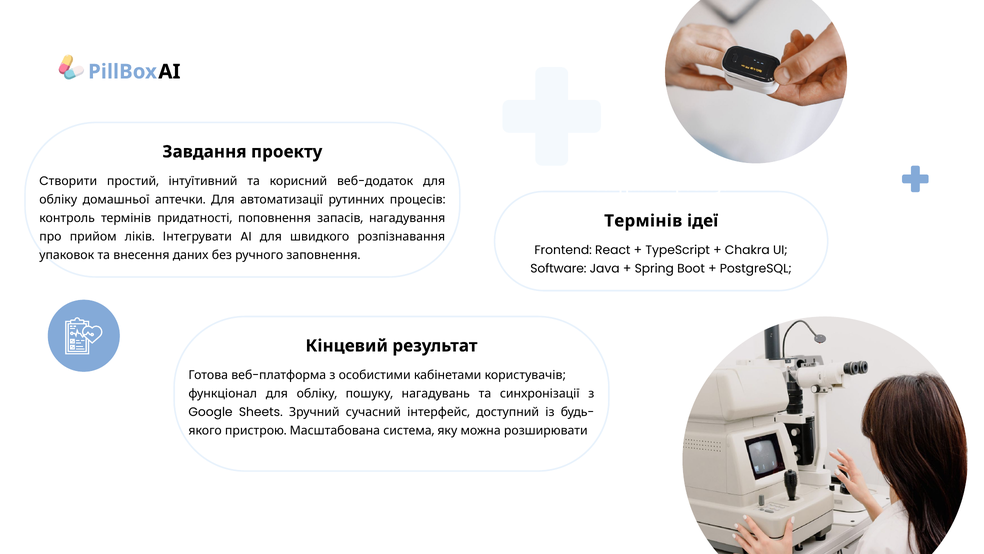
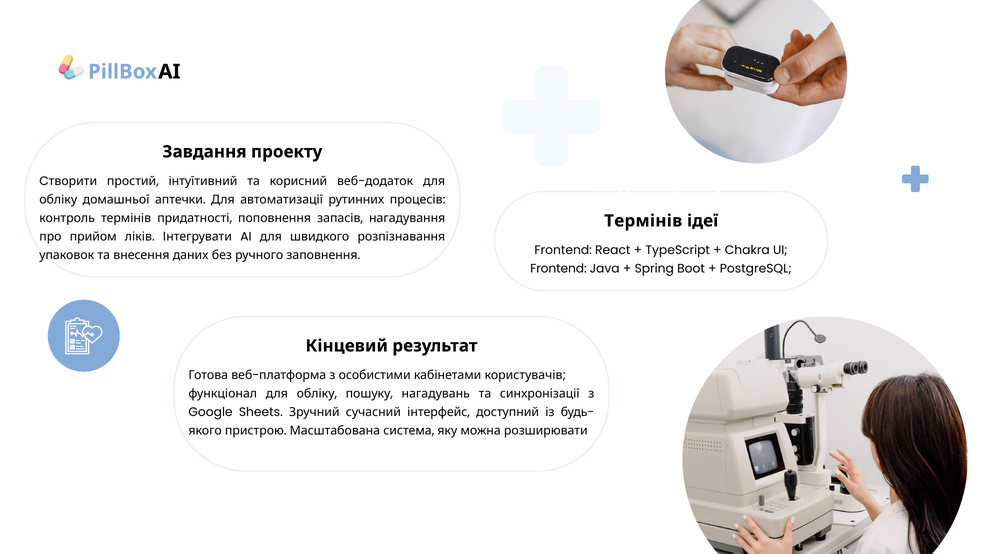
Software: Software -> Frontend (558, 269)
